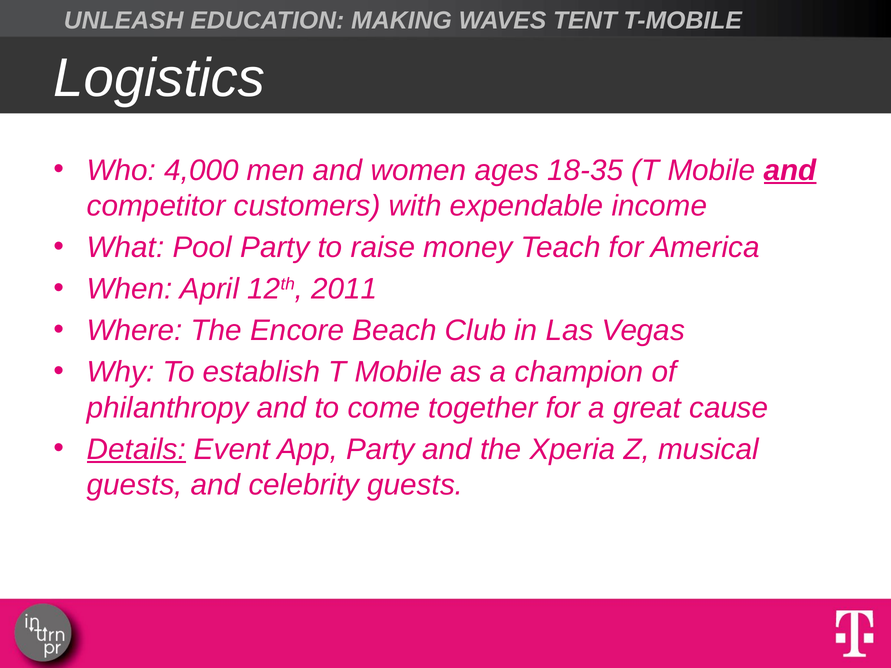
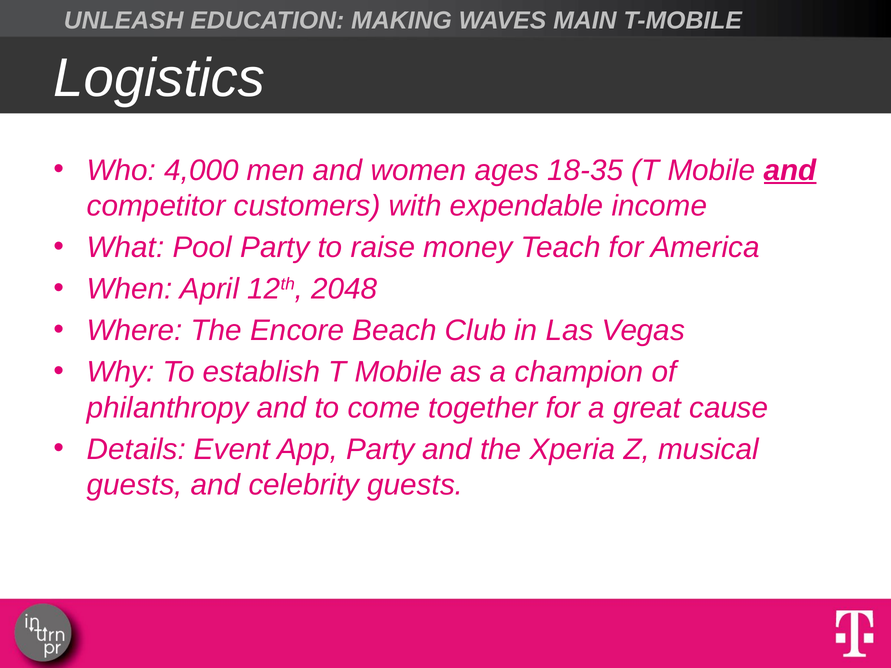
TENT: TENT -> MAIN (585, 20)
2011: 2011 -> 2048 (344, 289)
Details underline: present -> none (136, 449)
